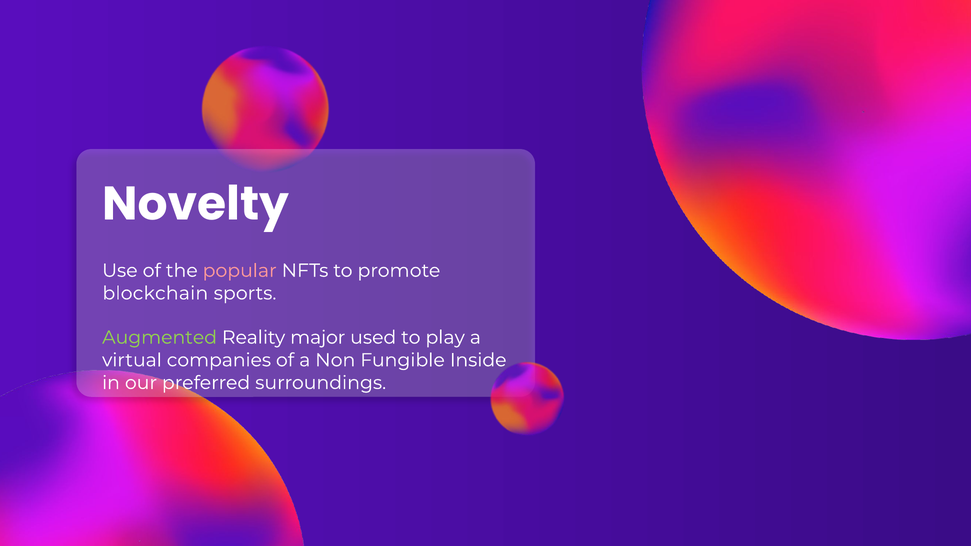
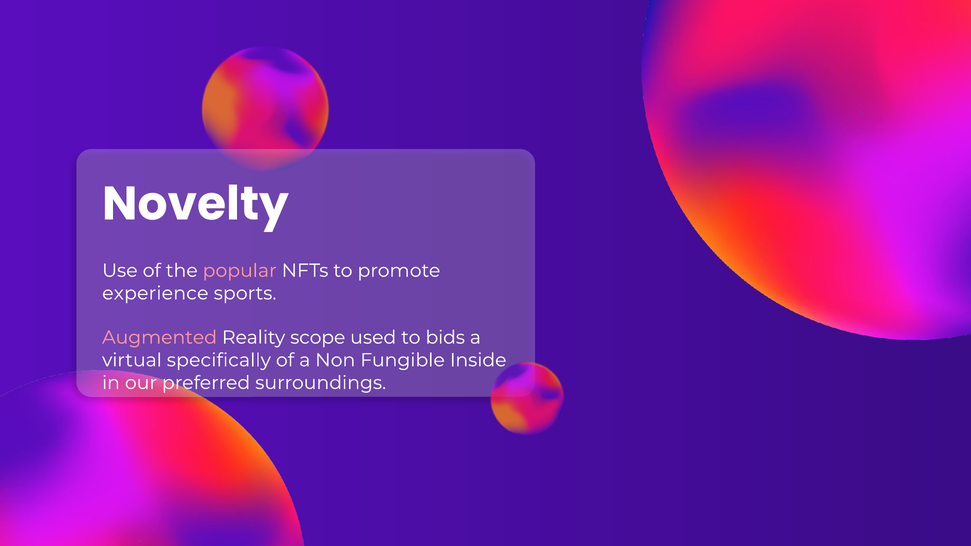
blockchain: blockchain -> experience (155, 293)
Augmented colour: light green -> pink (160, 338)
major: major -> scope (318, 338)
play: play -> bids (445, 338)
companies: companies -> specifically (219, 360)
